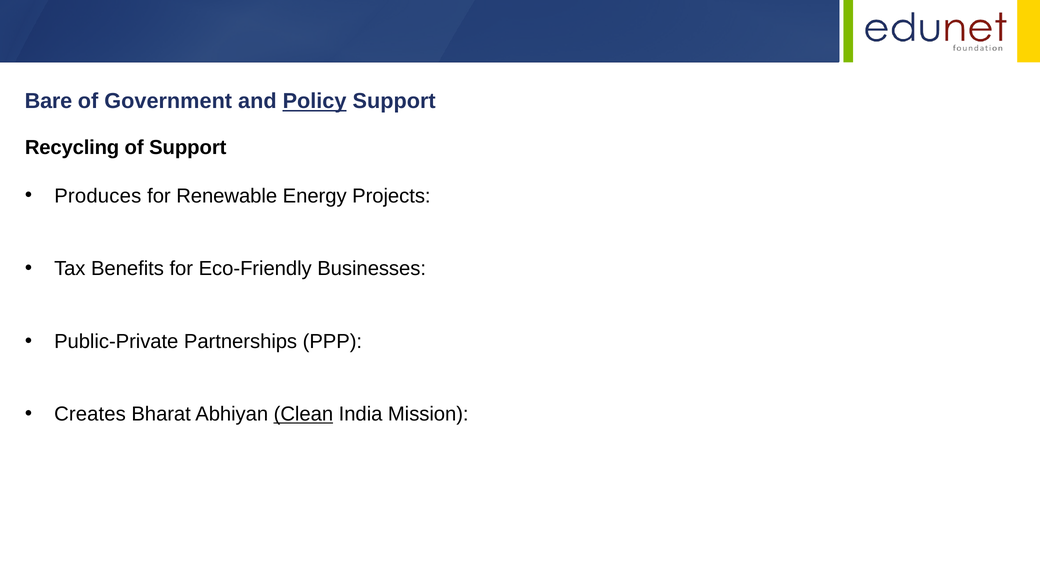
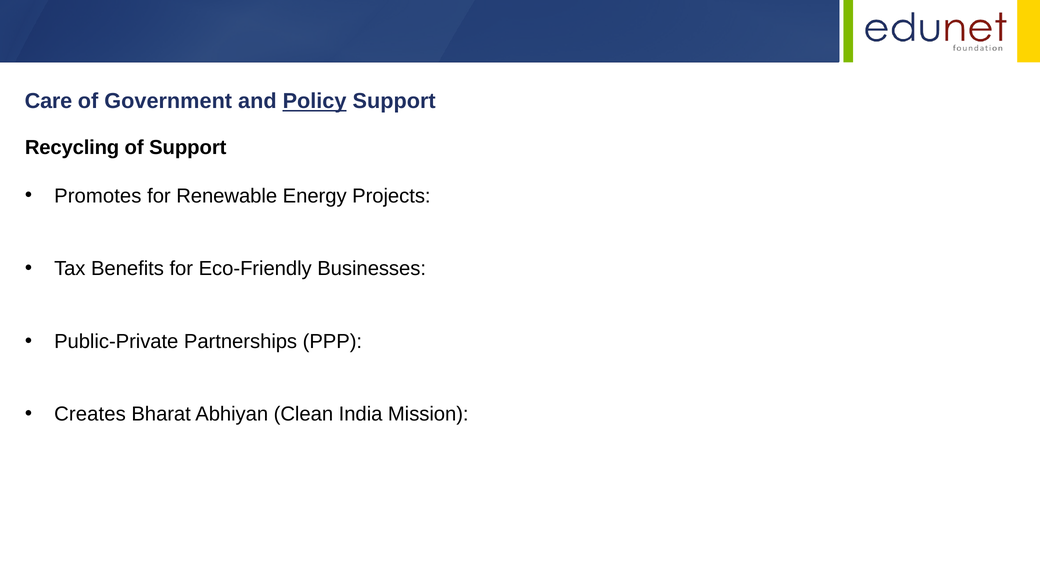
Bare: Bare -> Care (48, 101)
Produces: Produces -> Promotes (98, 196)
Clean underline: present -> none (303, 414)
